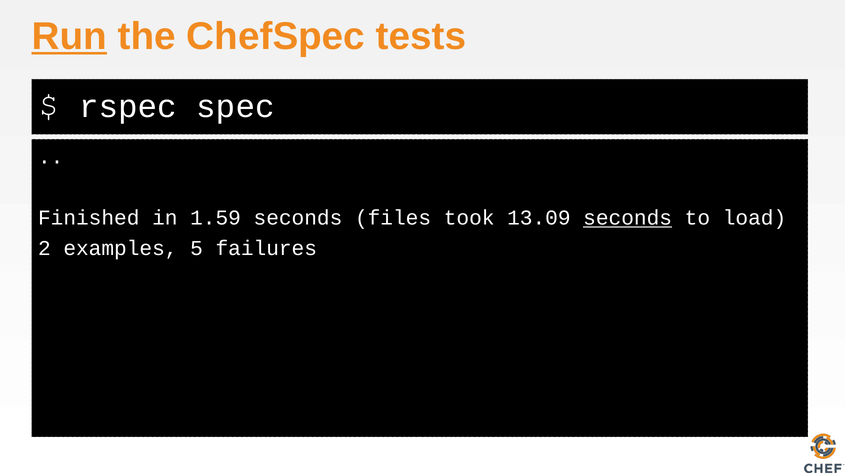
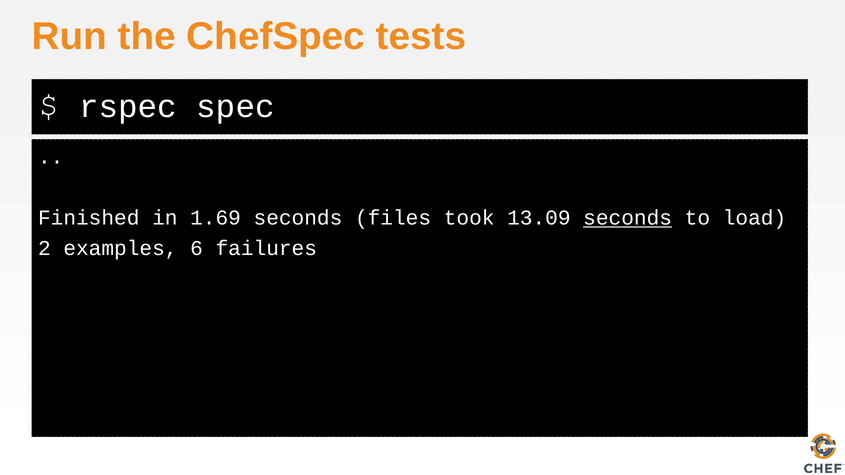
Run underline: present -> none (69, 37)
1.59: 1.59 -> 1.69 (216, 218)
5: 5 -> 6 (197, 249)
